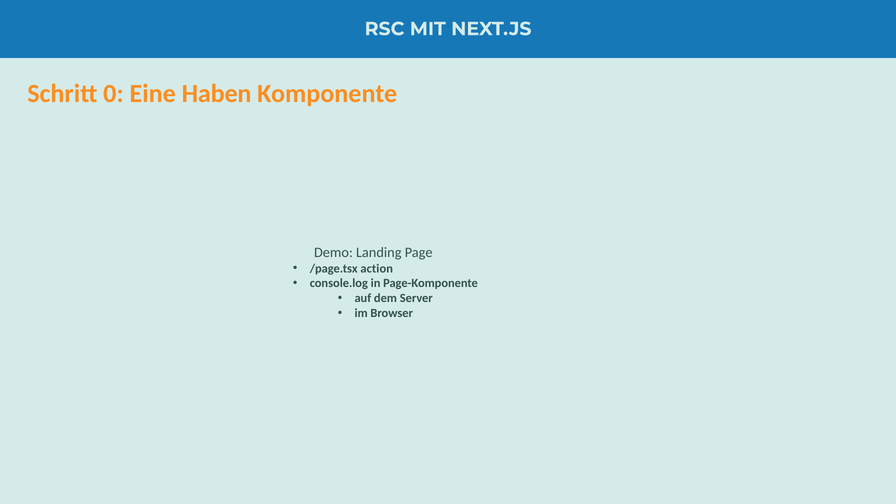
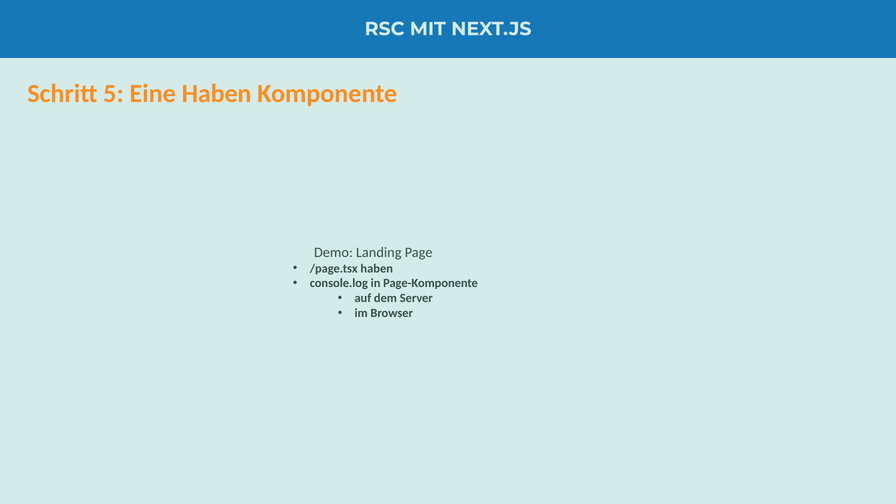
0: 0 -> 5 (113, 94)
/page.tsx action: action -> haben (377, 268)
